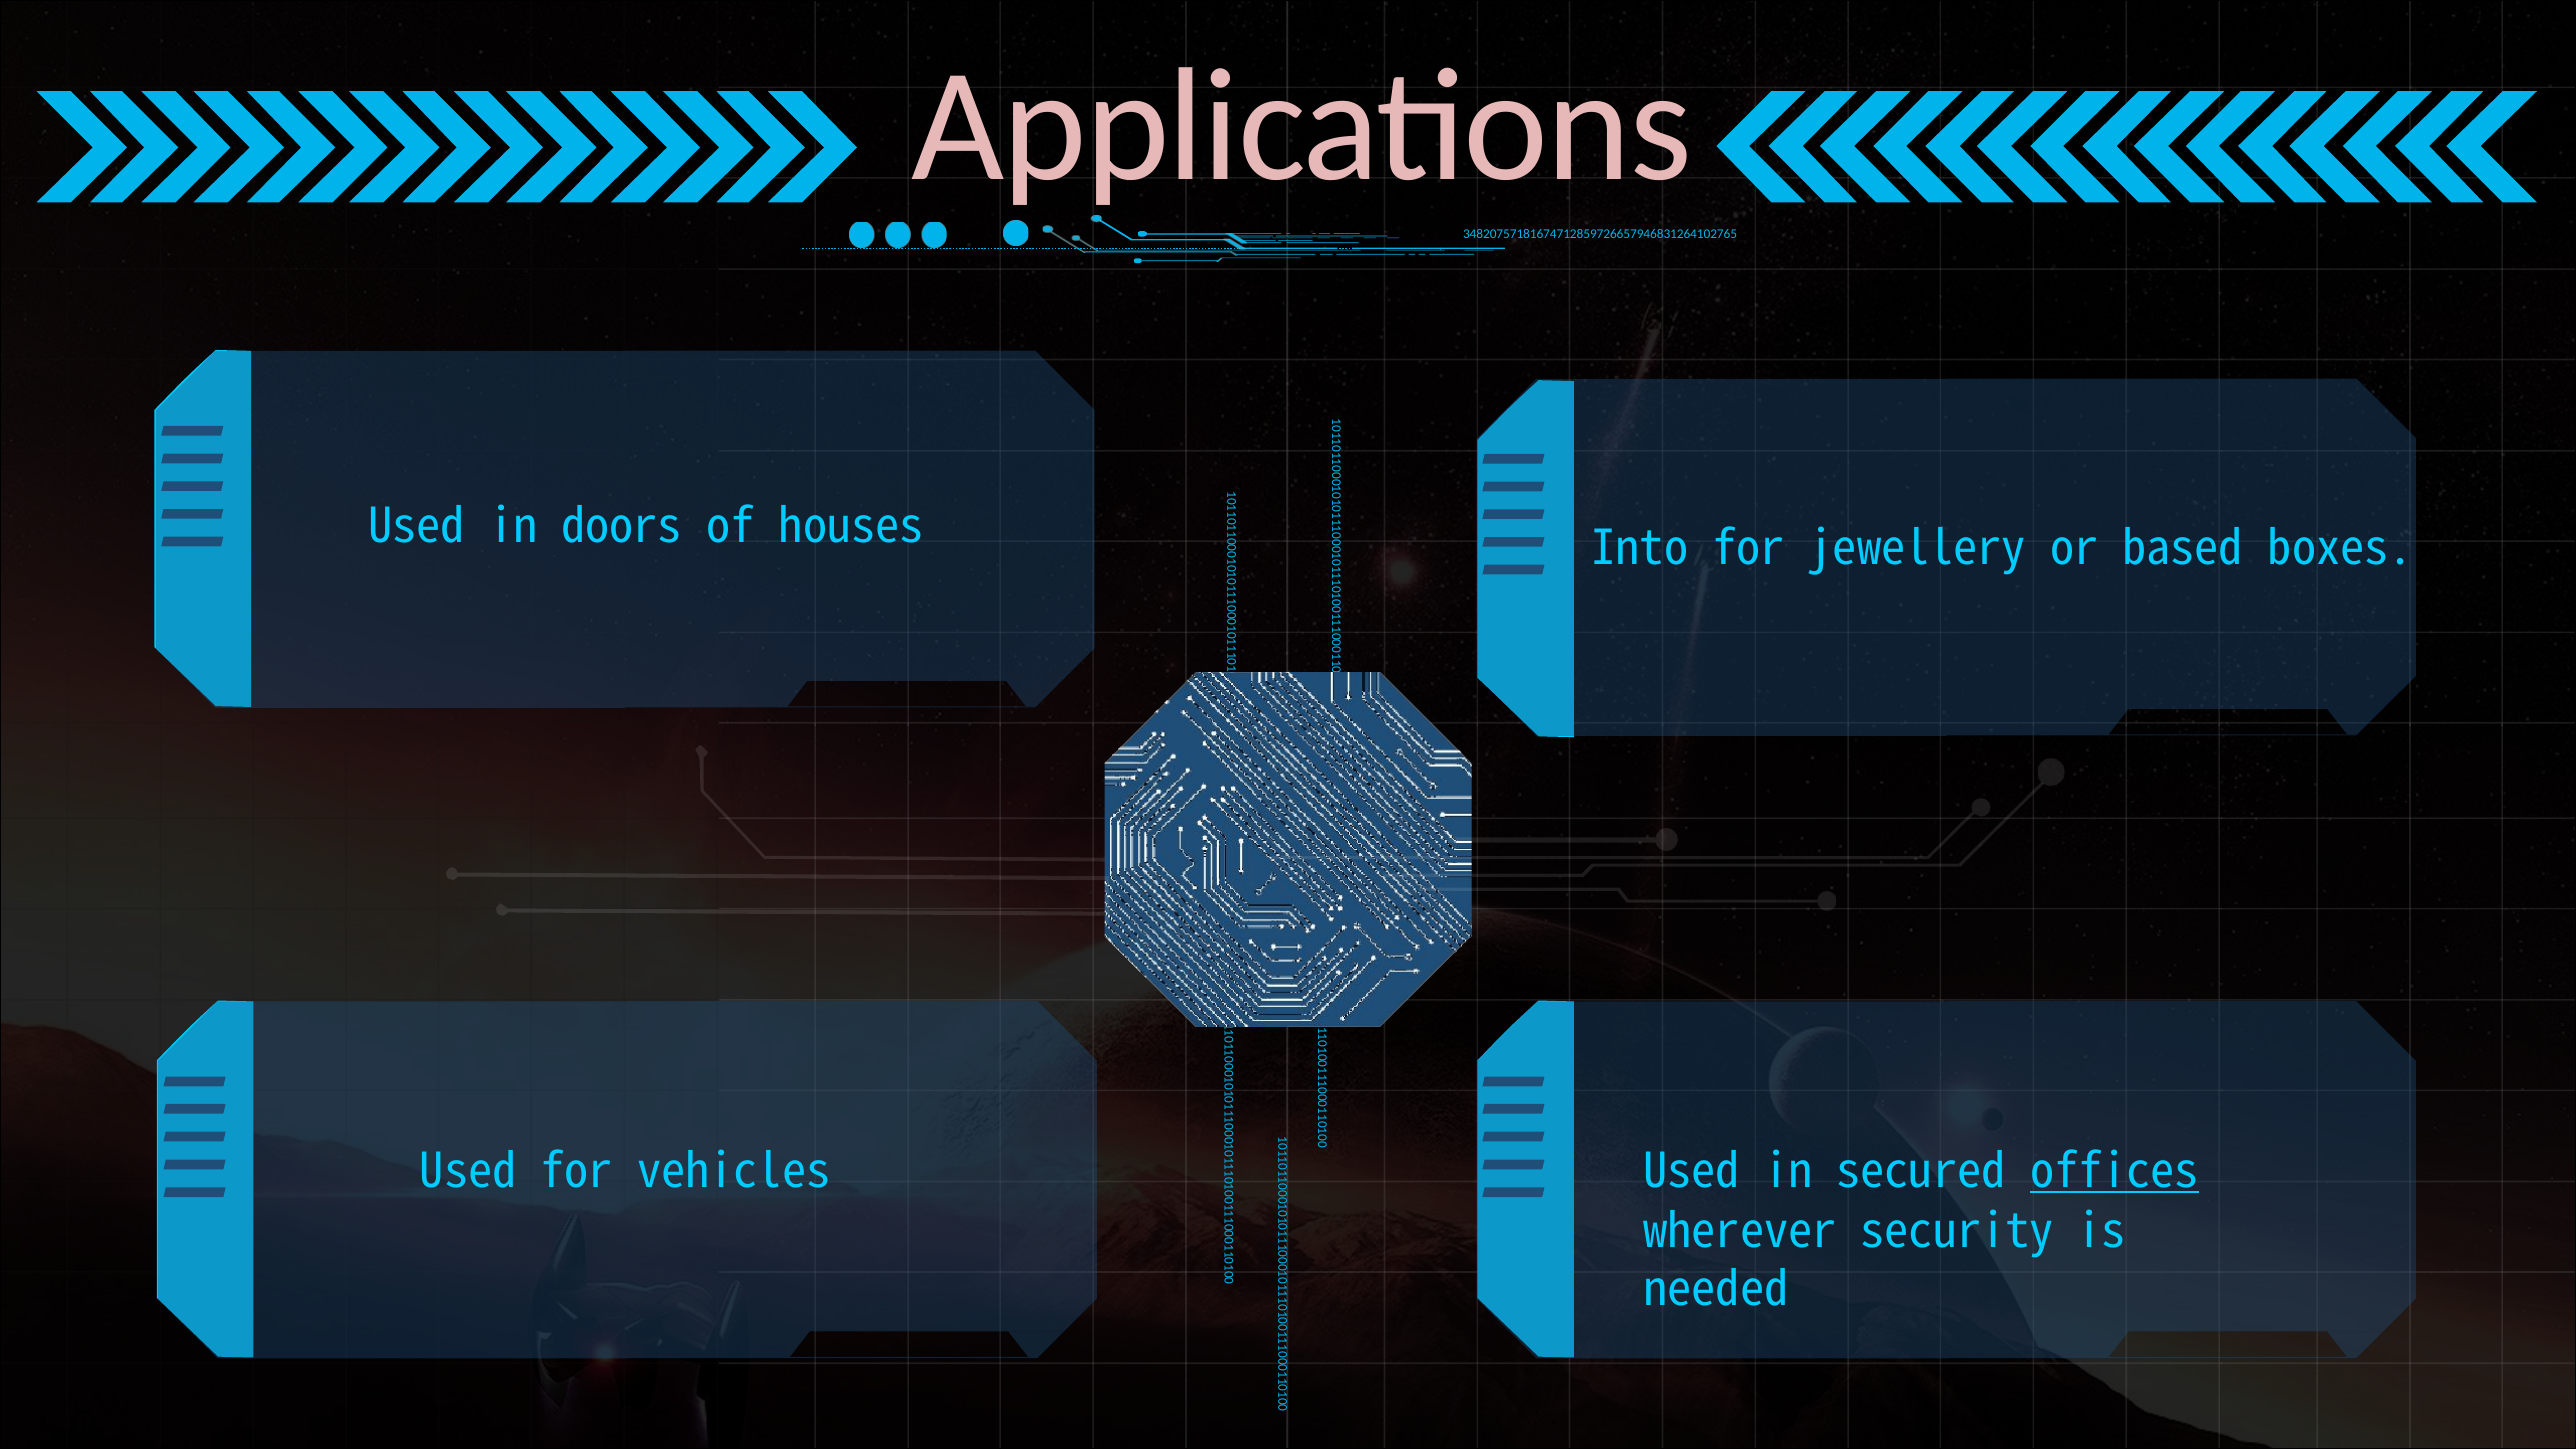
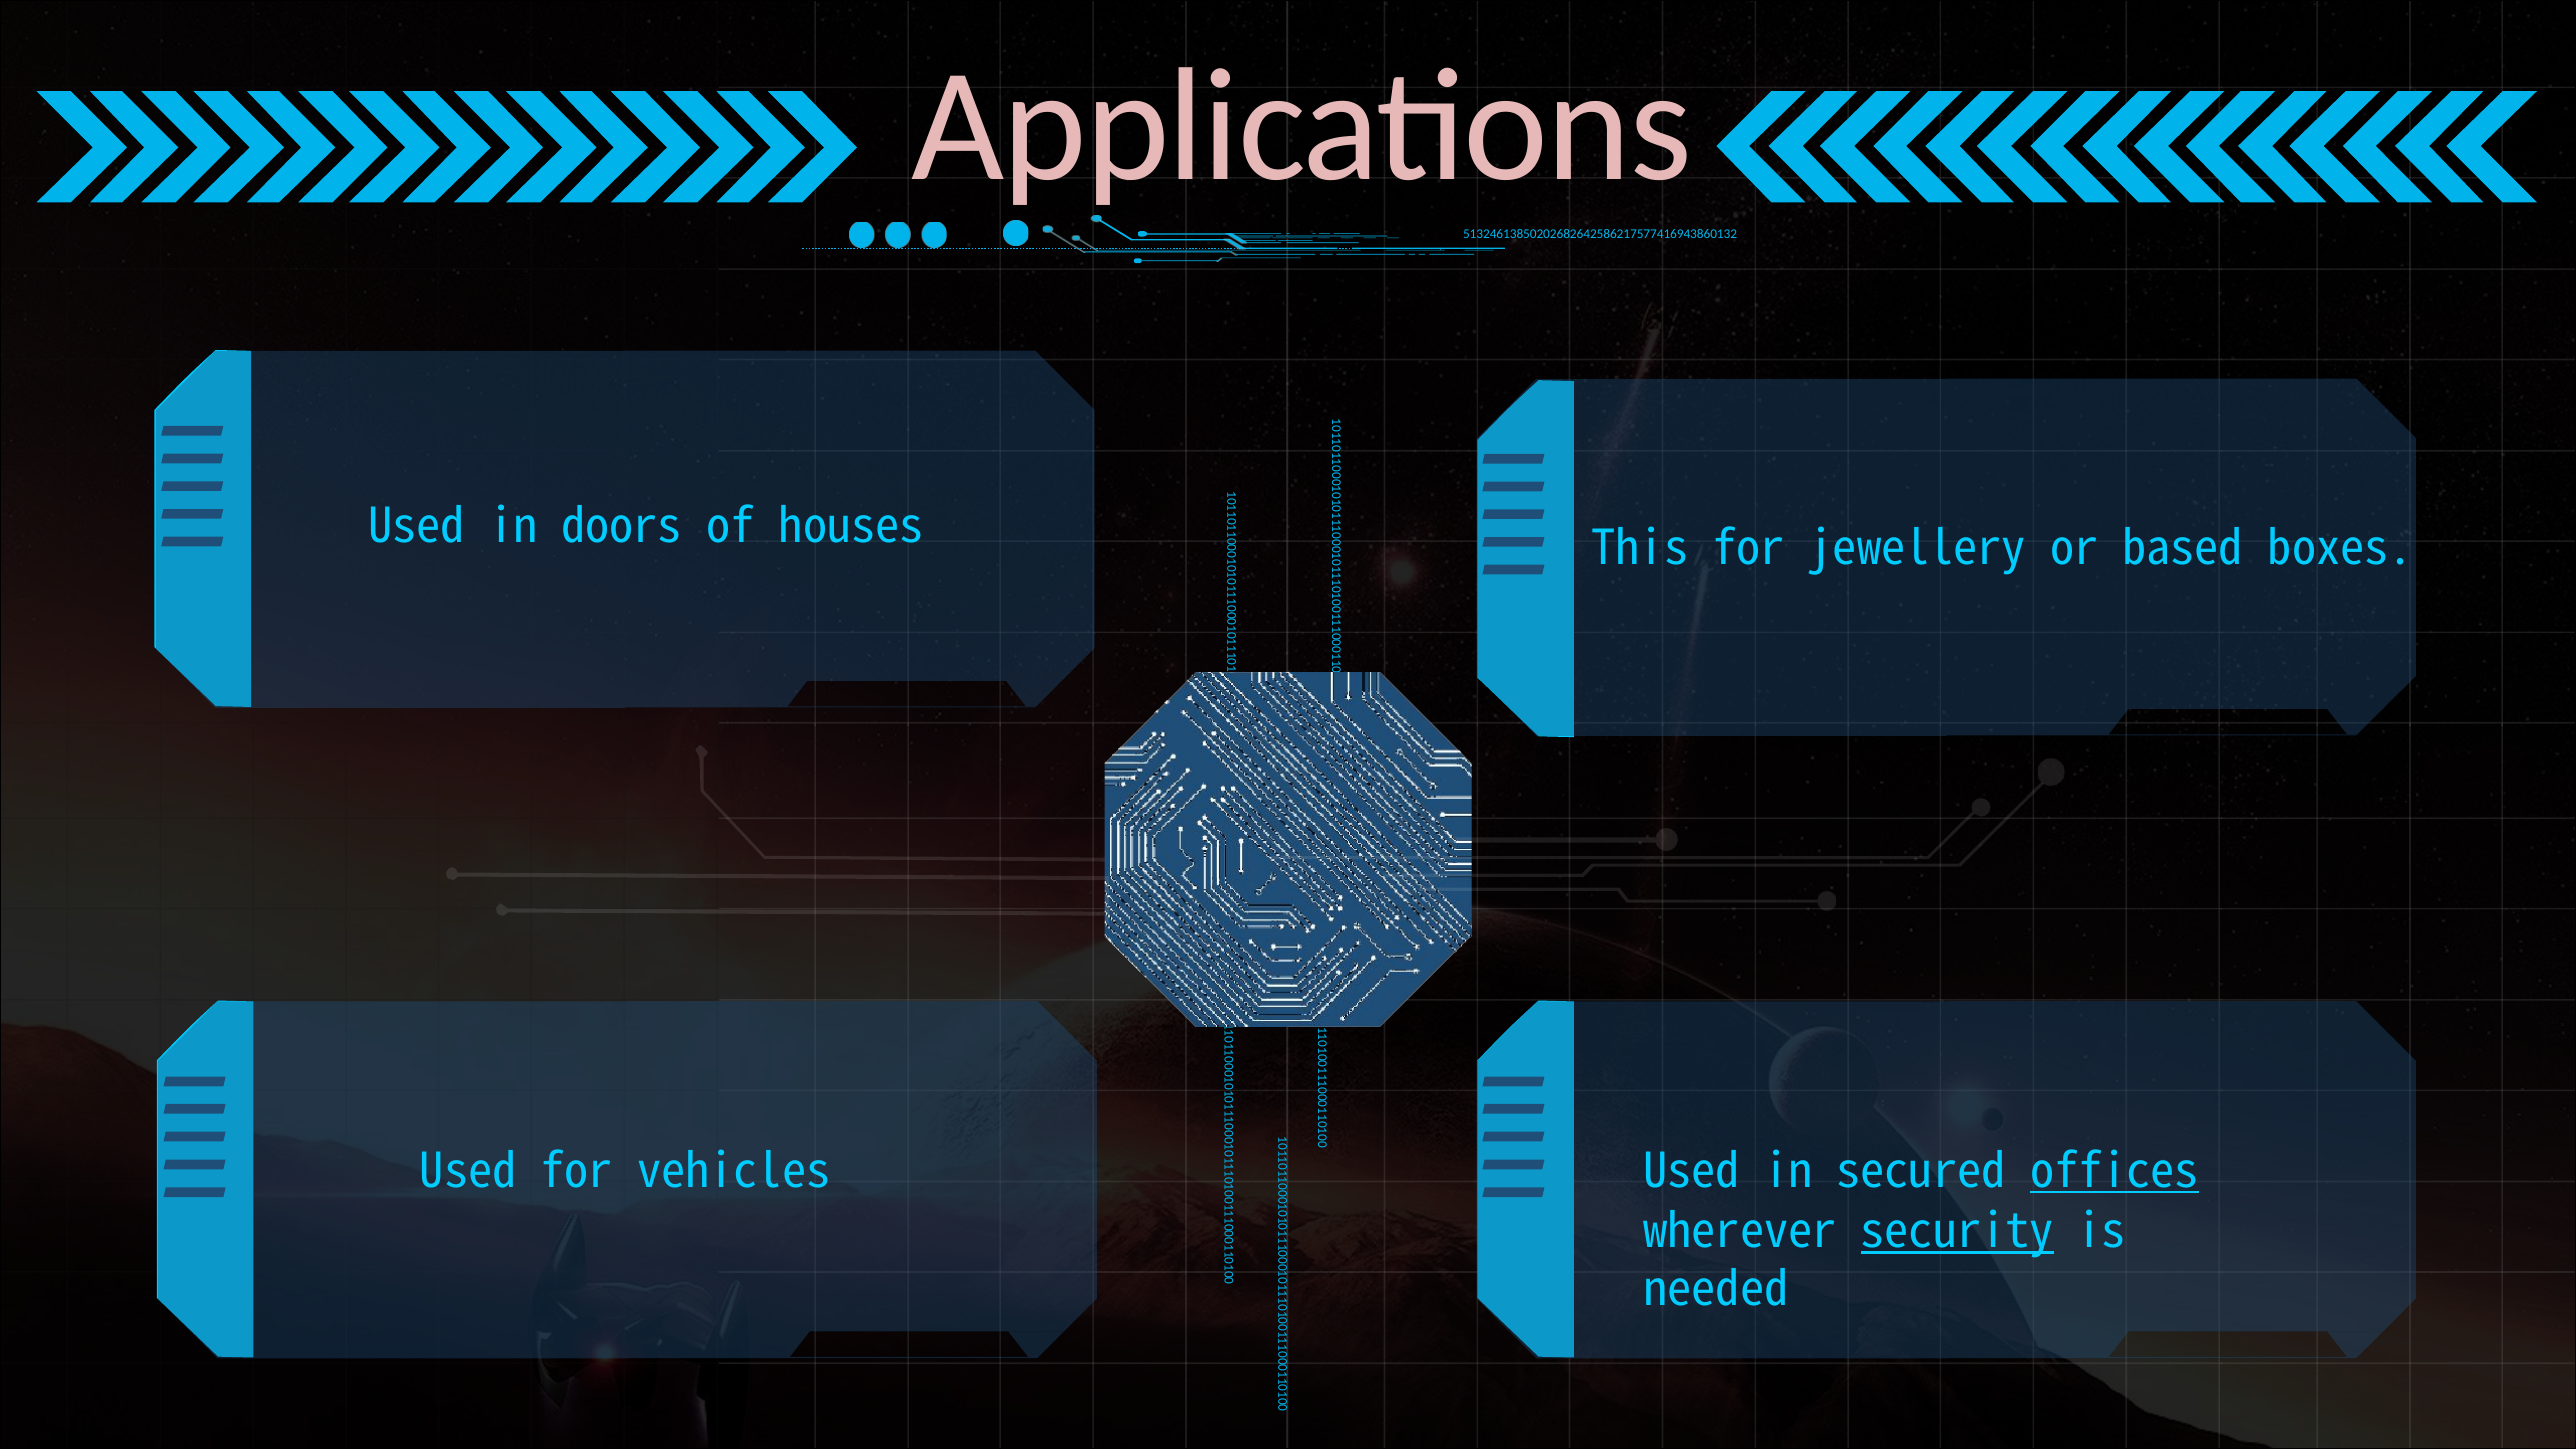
34820757181674712859726657946831264102765: 34820757181674712859726657946831264102765 -> 51324613850202682642586217577416943860132 (1600, 234)
Into: Into -> This (1640, 549)
security underline: none -> present (1957, 1232)
